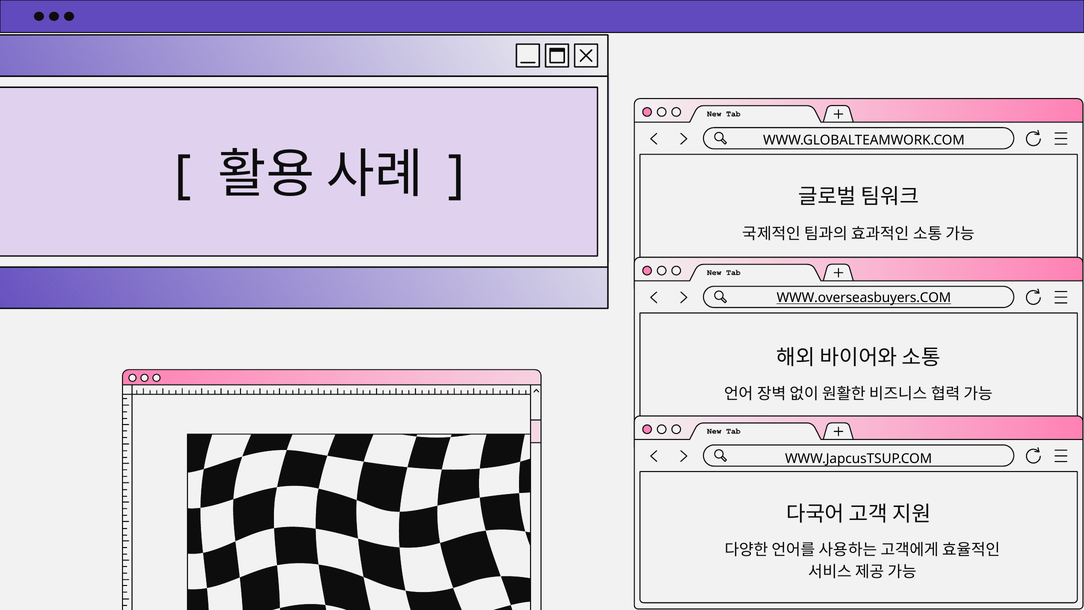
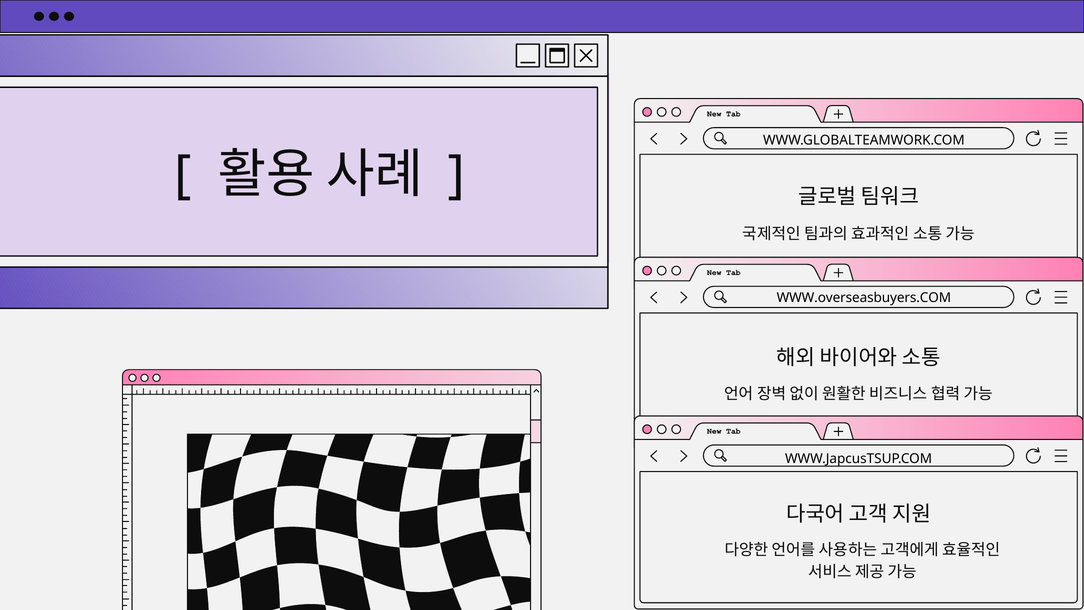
WWW.overseasbuyers.COM underline: present -> none (864, 298)
